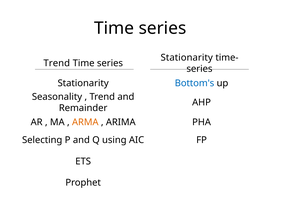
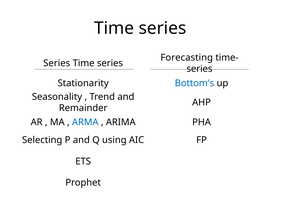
Stationarity: Stationarity -> Forecasting (187, 58)
Trend: Trend -> Series (57, 63)
ARMA colour: orange -> blue (85, 122)
